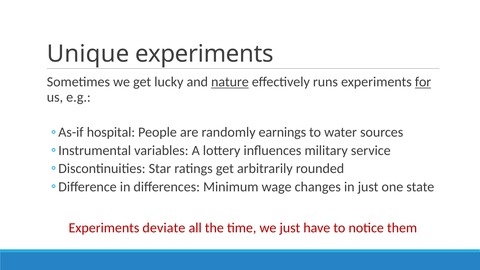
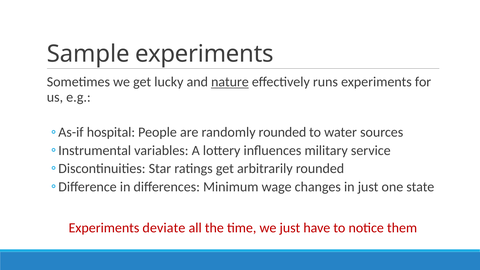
Unique: Unique -> Sample (88, 54)
for underline: present -> none (423, 82)
randomly earnings: earnings -> rounded (282, 132)
